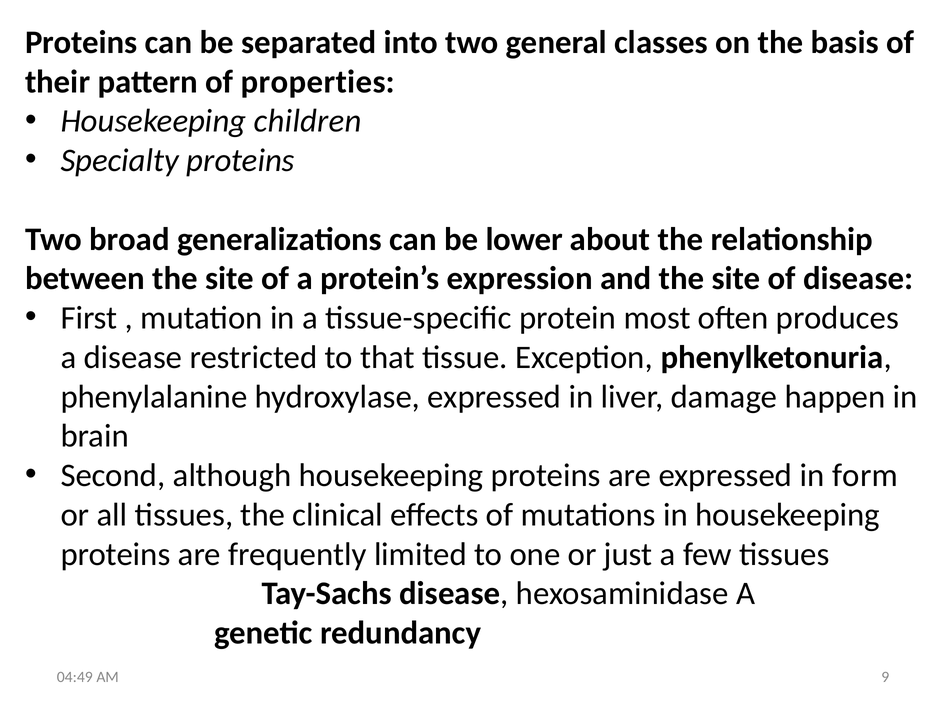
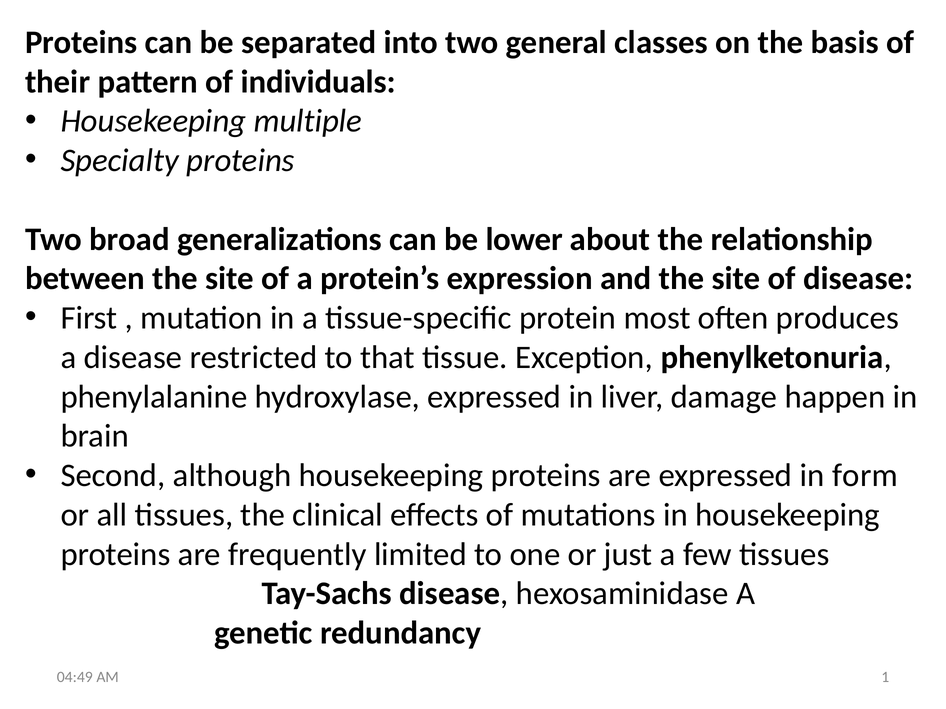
properties: properties -> individuals (318, 82)
children: children -> multiple (308, 121)
9: 9 -> 1 (885, 677)
